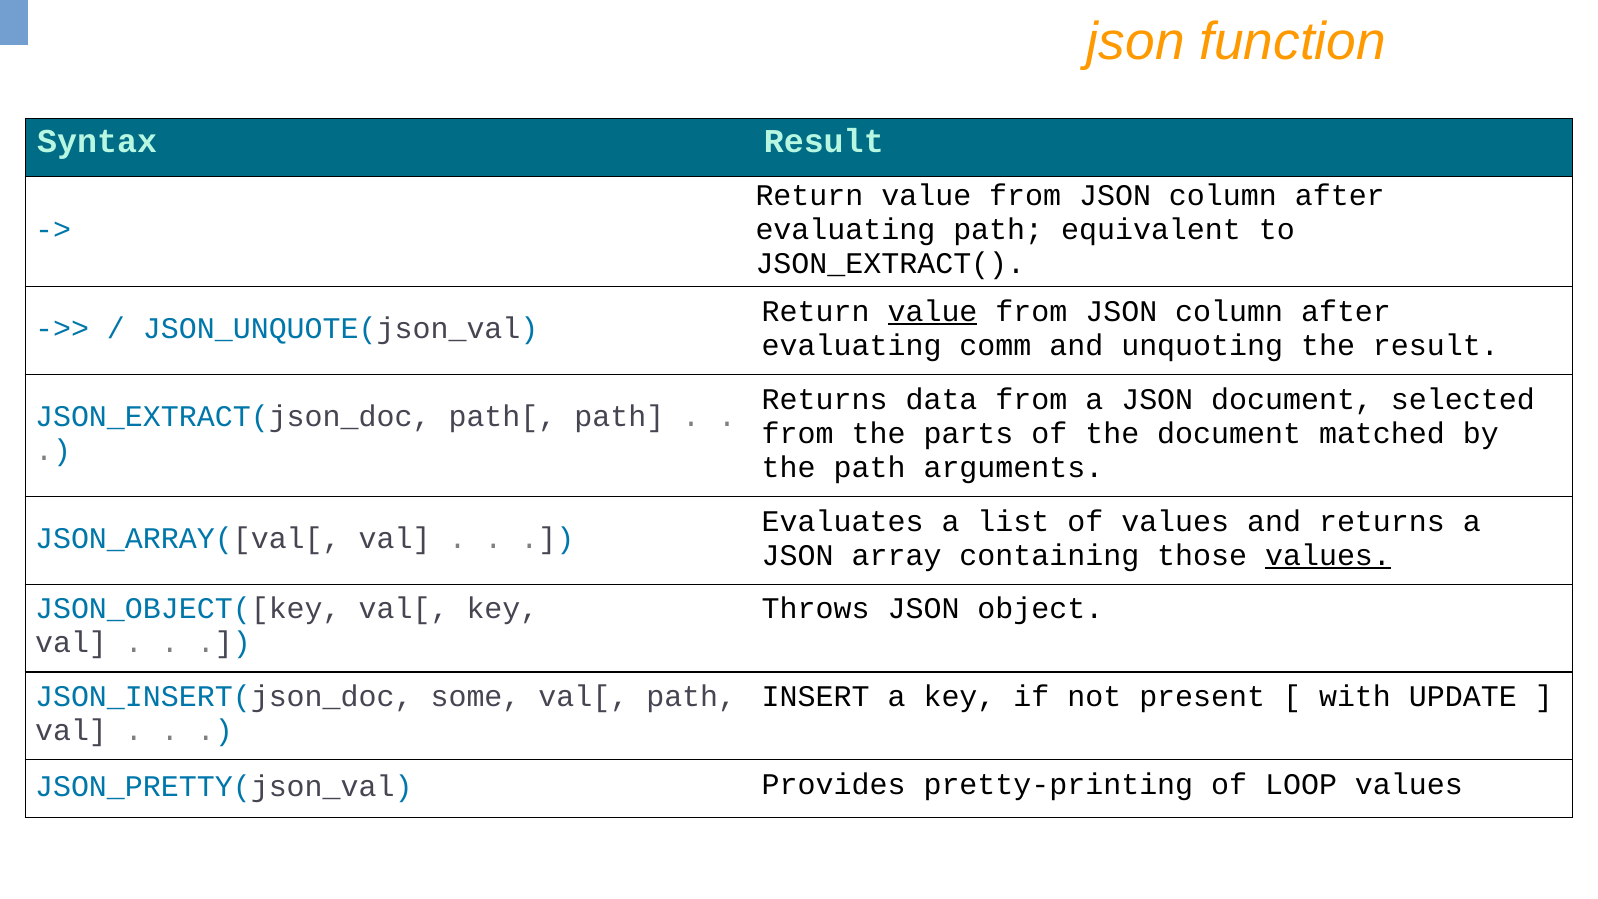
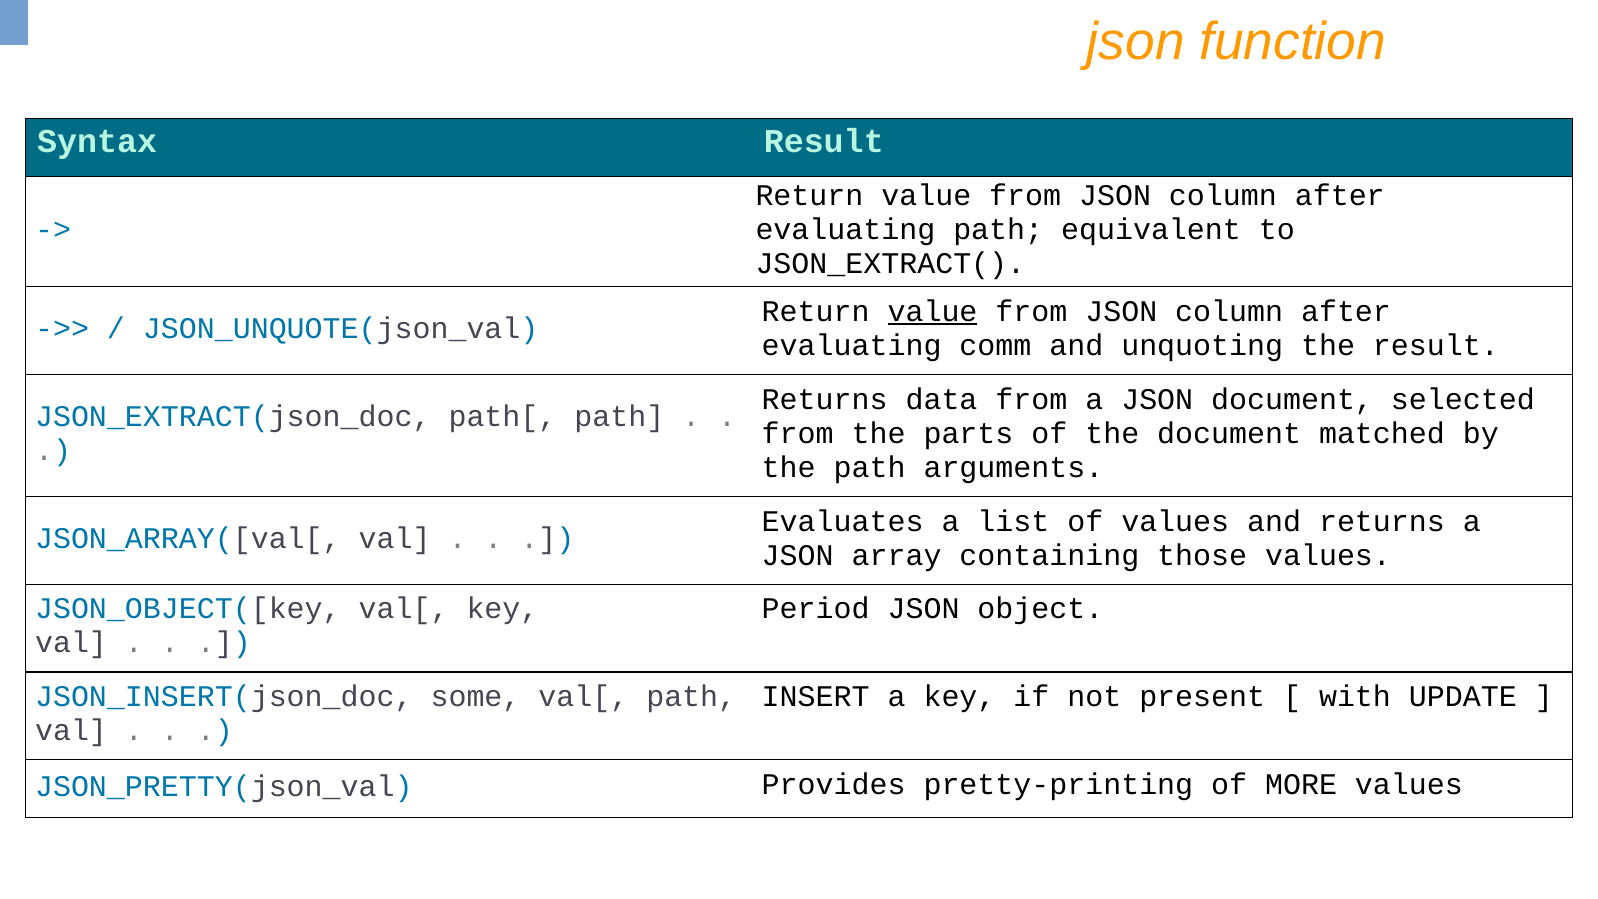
values underline: present -> none (1328, 555)
Throws: Throws -> Period (816, 609)
LOOP: LOOP -> MORE (1301, 785)
